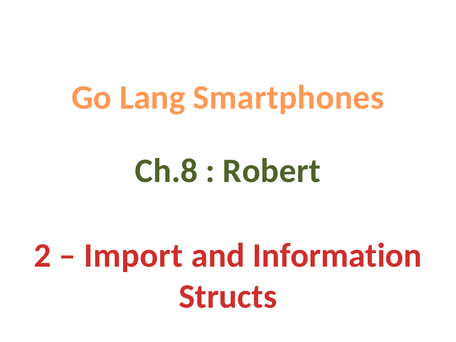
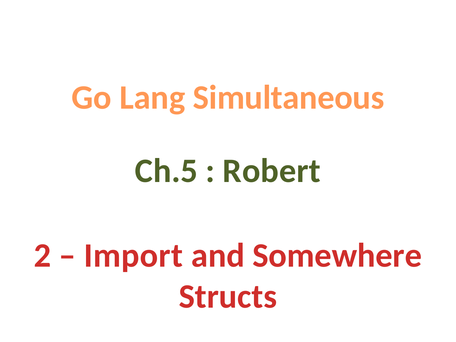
Smartphones: Smartphones -> Simultaneous (289, 98)
Ch.8: Ch.8 -> Ch.5 (166, 171)
Information: Information -> Somewhere (337, 255)
